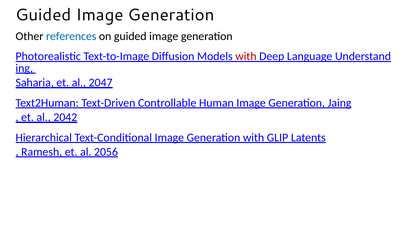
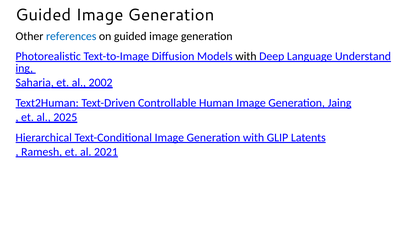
with colour: red -> black (246, 56)
2047: 2047 -> 2002 (101, 83)
2042: 2042 -> 2025 (65, 117)
2056: 2056 -> 2021 (106, 152)
